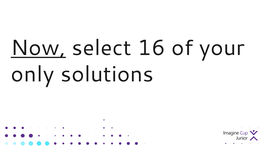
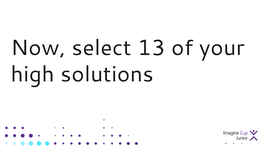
Now underline: present -> none (38, 48)
16: 16 -> 13 (151, 48)
only: only -> high (33, 74)
